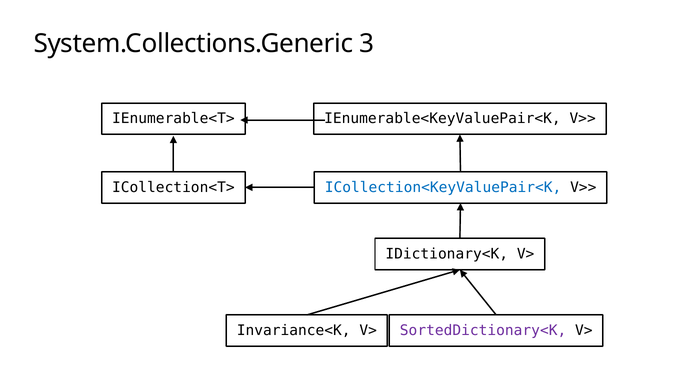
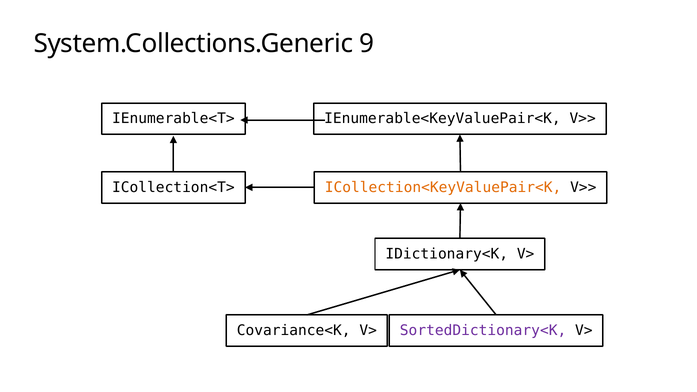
3: 3 -> 9 (367, 44)
ICollection<KeyValuePair<K colour: blue -> orange (443, 187)
Invariance<K: Invariance<K -> Covariance<K (294, 331)
